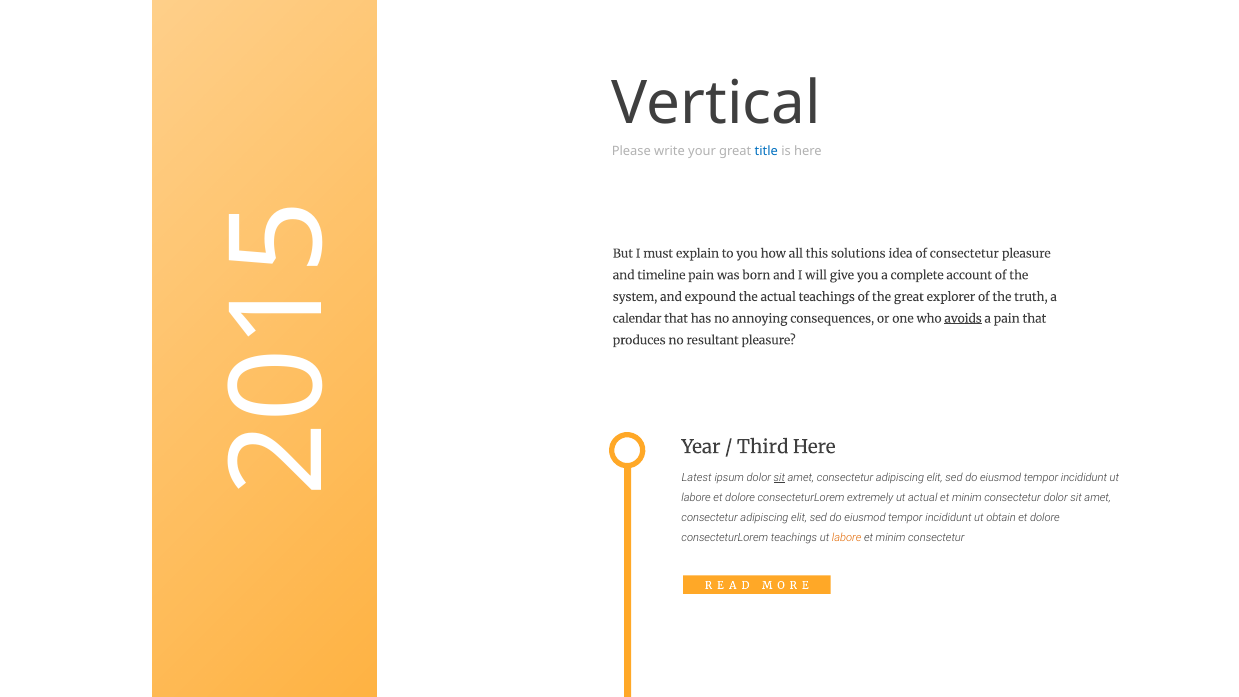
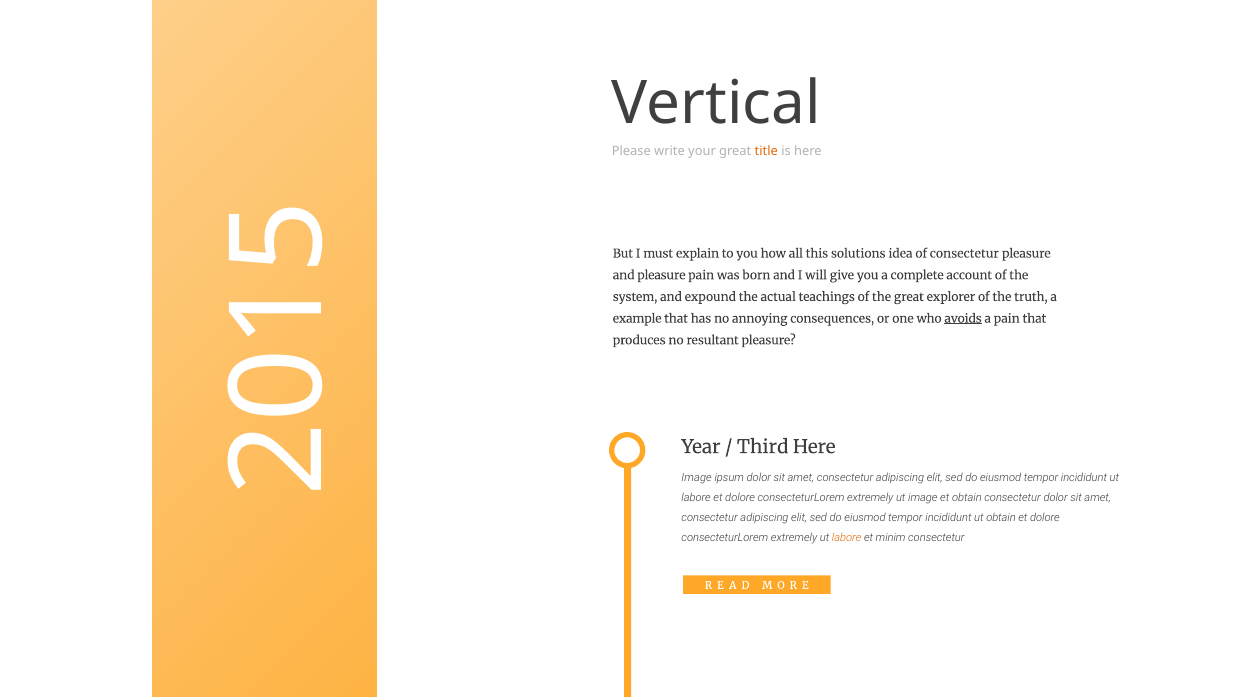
title colour: blue -> orange (766, 152)
and timeline: timeline -> pleasure (661, 275)
calendar: calendar -> example (637, 319)
Latest: Latest -> Image (697, 478)
sit underline: present -> none (779, 478)
ut actual: actual -> image (923, 498)
minim: minim -> obtain (967, 498)
teachings: teachings -> extremely (794, 538)
